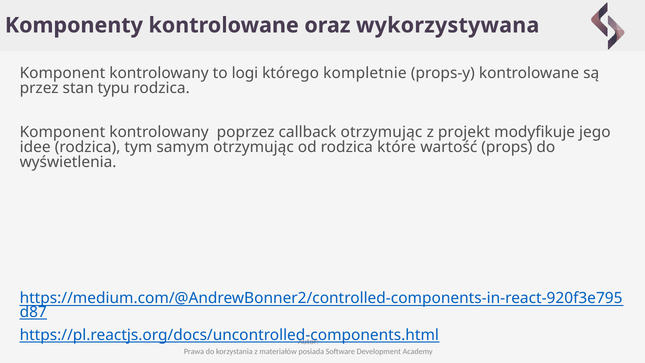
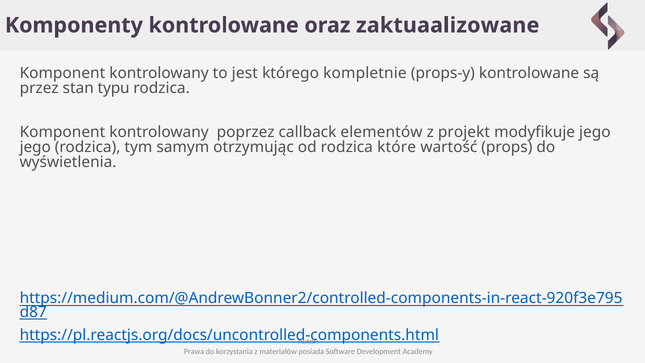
wykorzystywana: wykorzystywana -> zaktuaalizowane (448, 25)
logi: logi -> jest (245, 73)
callback otrzymując: otrzymując -> elementów (381, 132)
idee: idee -> jego (35, 147)
